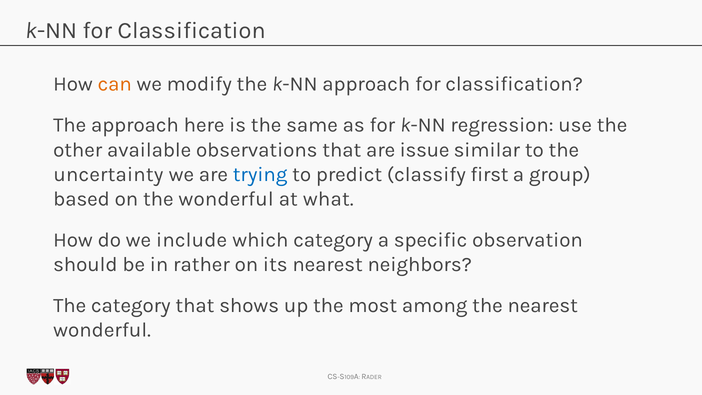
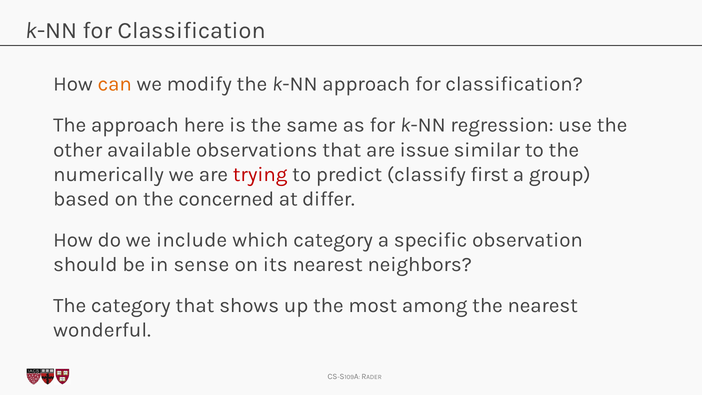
uncertainty: uncertainty -> numerically (109, 174)
trying colour: blue -> red (260, 174)
the wonderful: wonderful -> concerned (226, 199)
what: what -> differ (328, 199)
rather: rather -> sense (201, 264)
